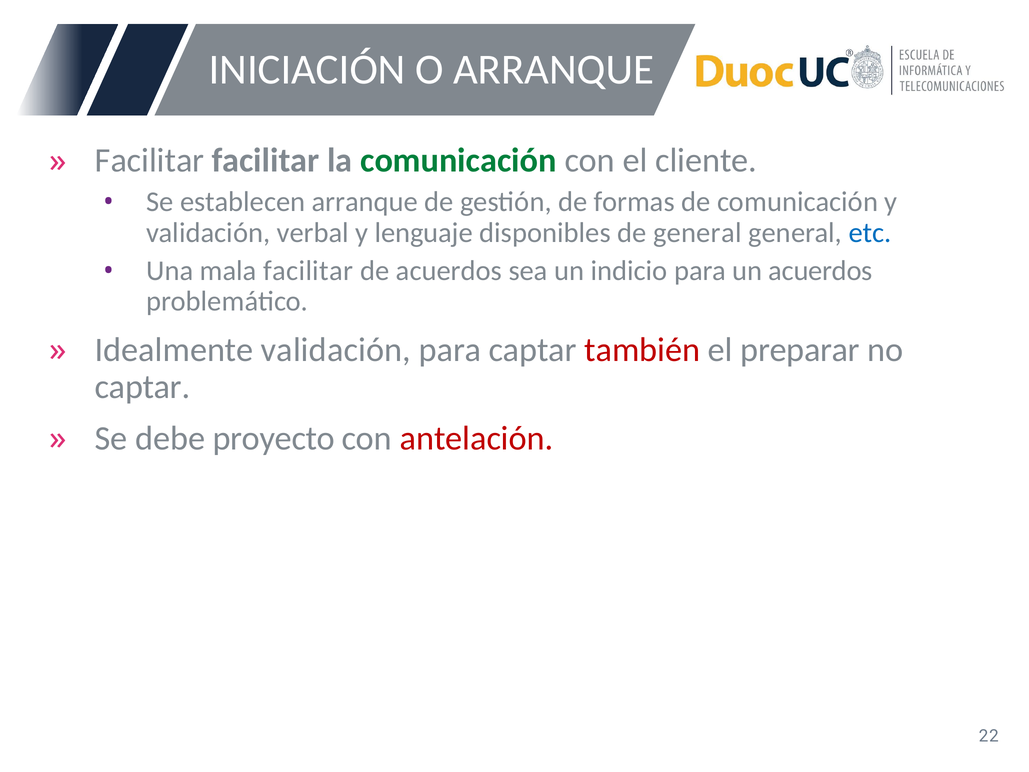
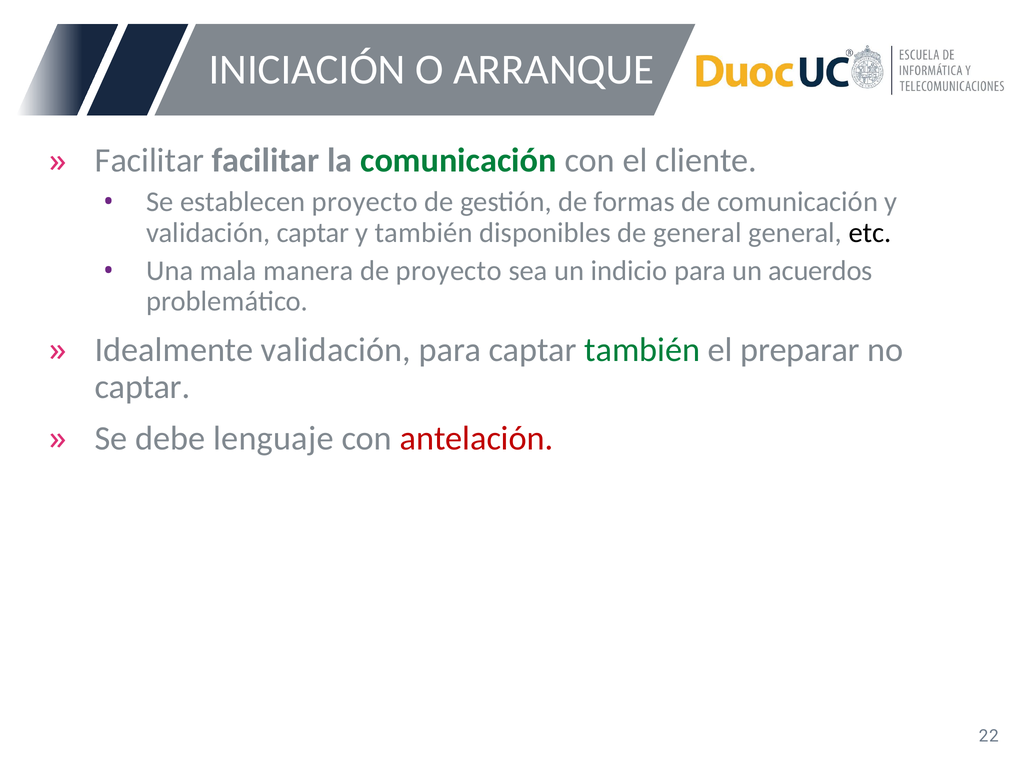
establecen arranque: arranque -> proyecto (365, 202)
validación verbal: verbal -> captar (313, 233)
y lenguaje: lenguaje -> también (424, 233)
etc colour: blue -> black (870, 233)
mala facilitar: facilitar -> manera (308, 271)
de acuerdos: acuerdos -> proyecto (449, 271)
también colour: red -> green (642, 350)
proyecto: proyecto -> lenguaje (273, 438)
